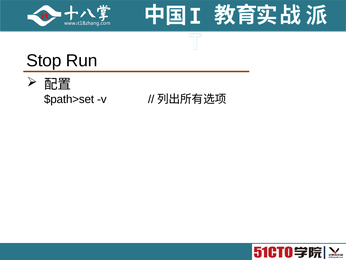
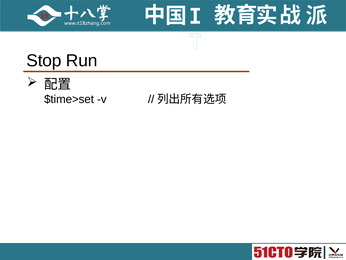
$path>set: $path>set -> $time>set (69, 99)
